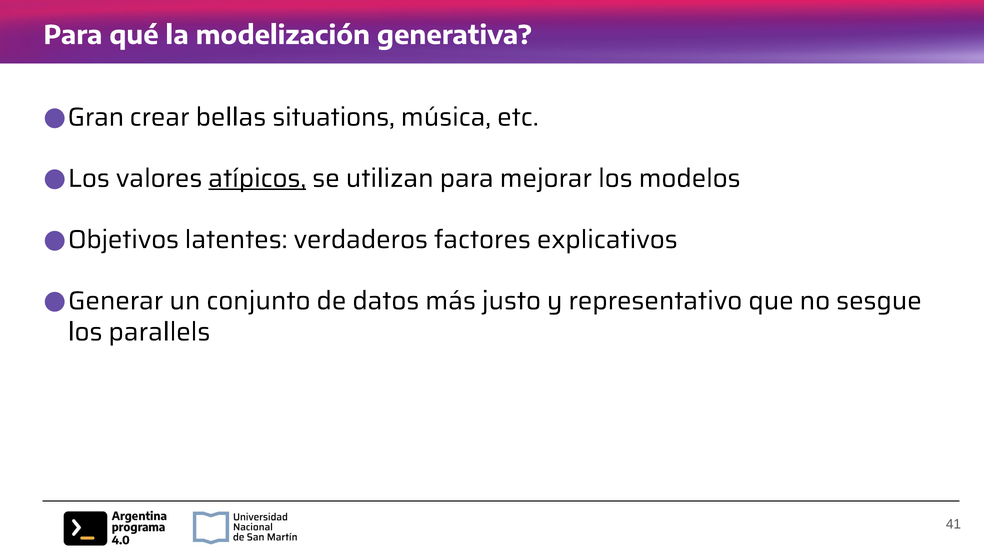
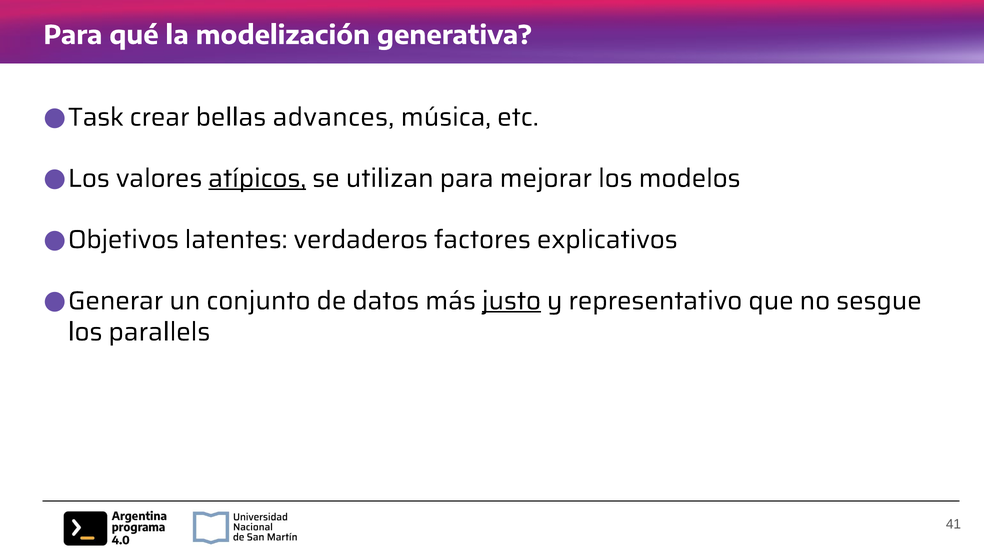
Gran: Gran -> Task (96, 117)
situations: situations -> advances (333, 117)
justo underline: none -> present (511, 300)
